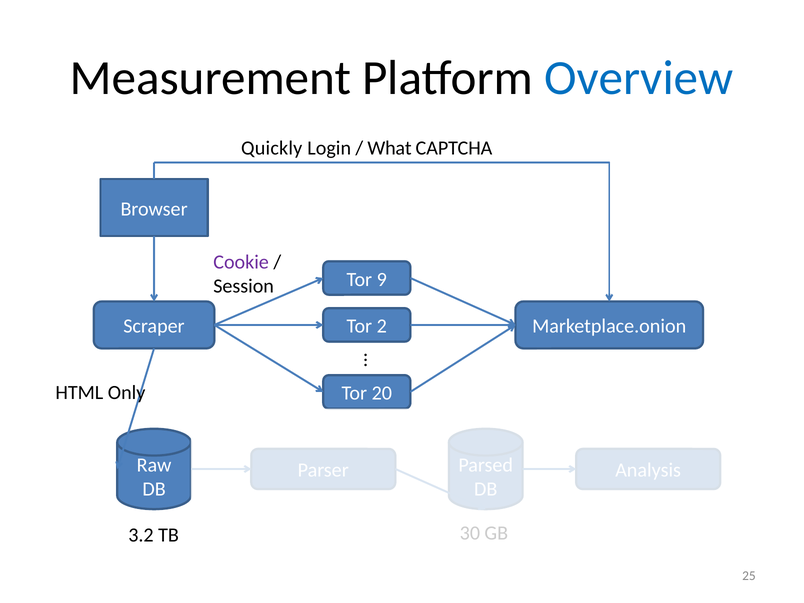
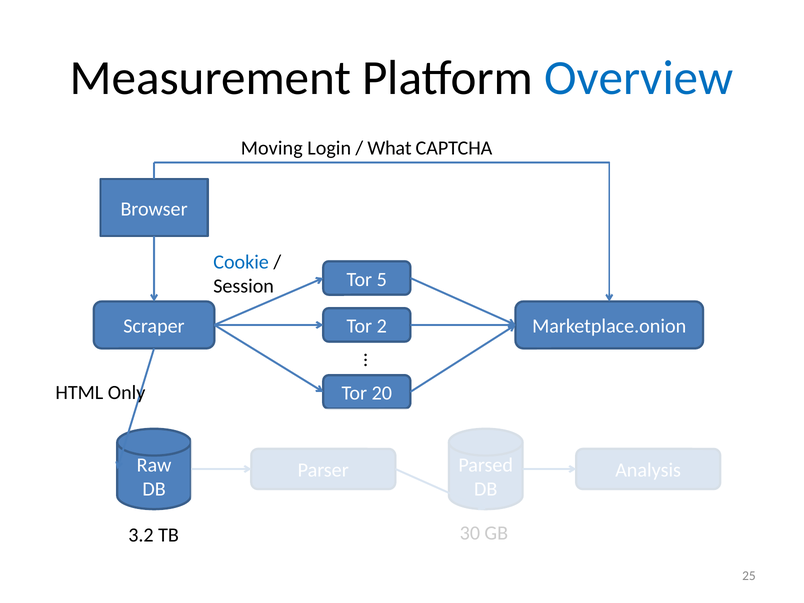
Quickly: Quickly -> Moving (272, 148)
Cookie colour: purple -> blue (241, 262)
9: 9 -> 5 (382, 279)
